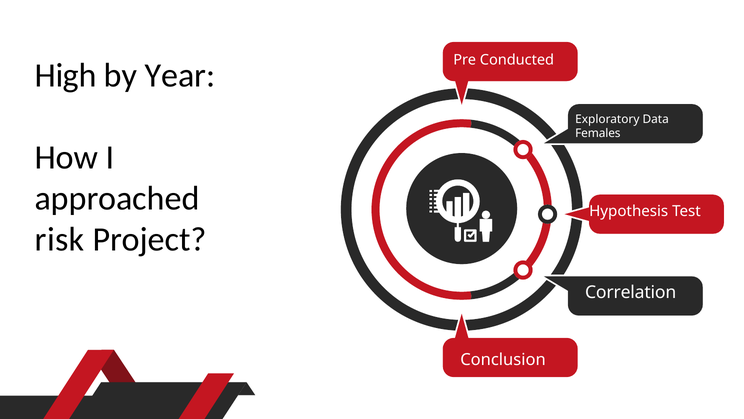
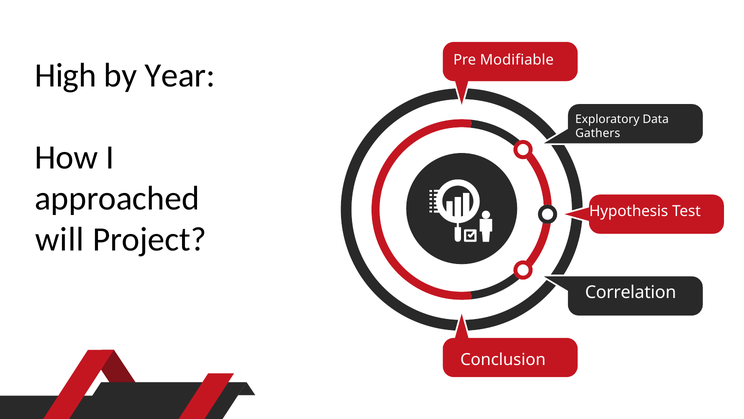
Conducted: Conducted -> Modifiable (517, 60)
Females: Females -> Gathers (598, 133)
risk: risk -> will (60, 239)
